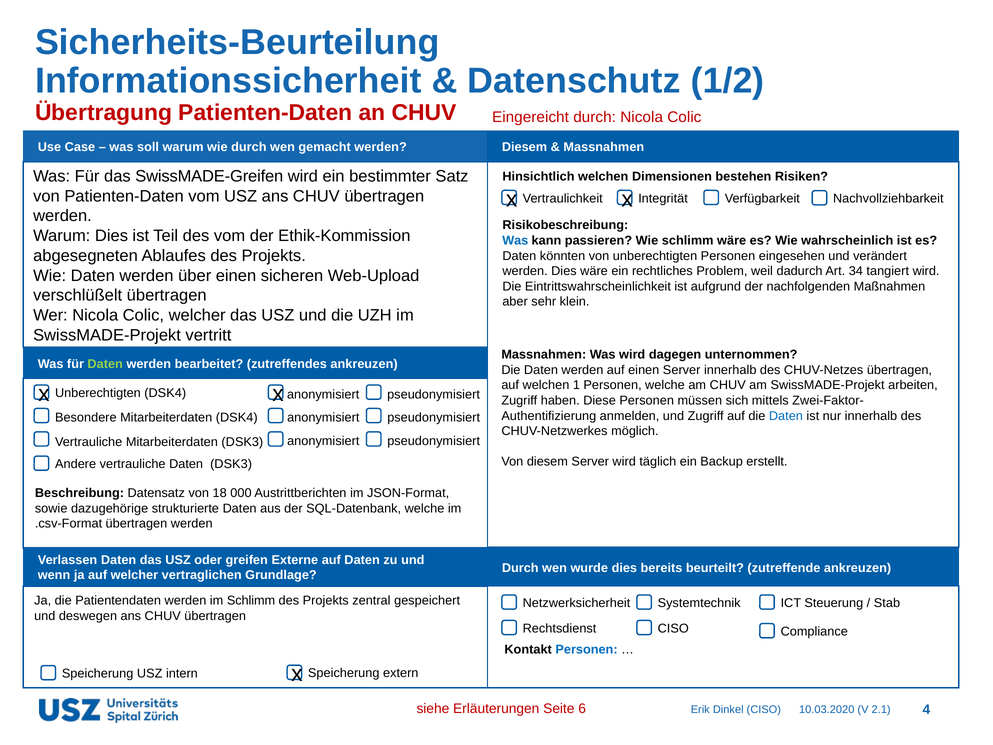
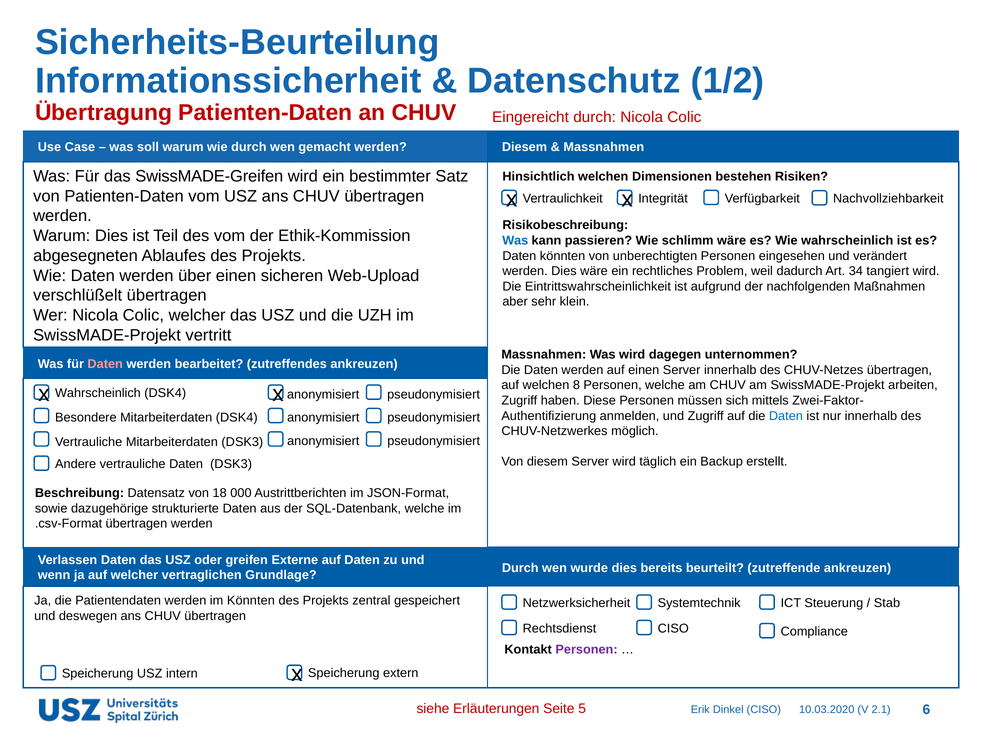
Daten colour: light green -> pink (105, 364)
1: 1 -> 8 (576, 385)
x Unberechtigten: Unberechtigten -> Wahrscheinlich (98, 393)
im Schlimm: Schlimm -> Könnten (251, 601)
Personen colour: blue -> purple (587, 649)
6: 6 -> 5 (582, 708)
4: 4 -> 6 (926, 709)
